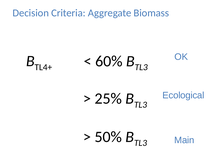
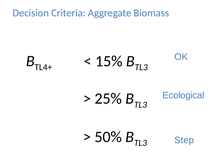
60%: 60% -> 15% (109, 61)
Main: Main -> Step (184, 140)
